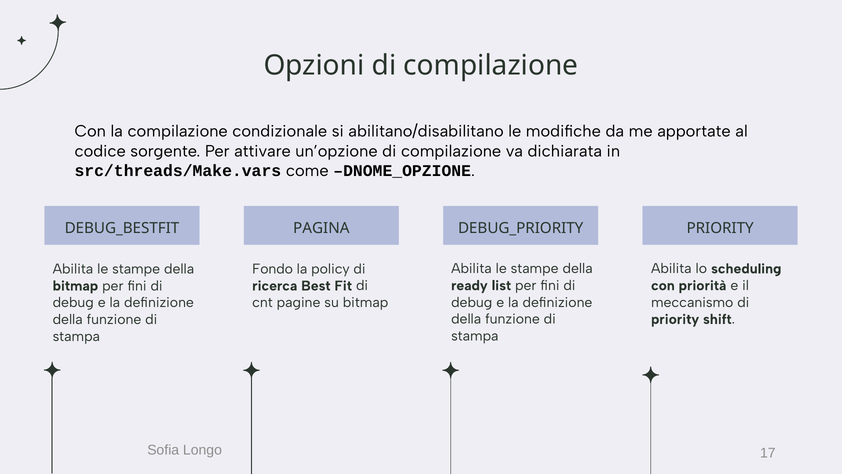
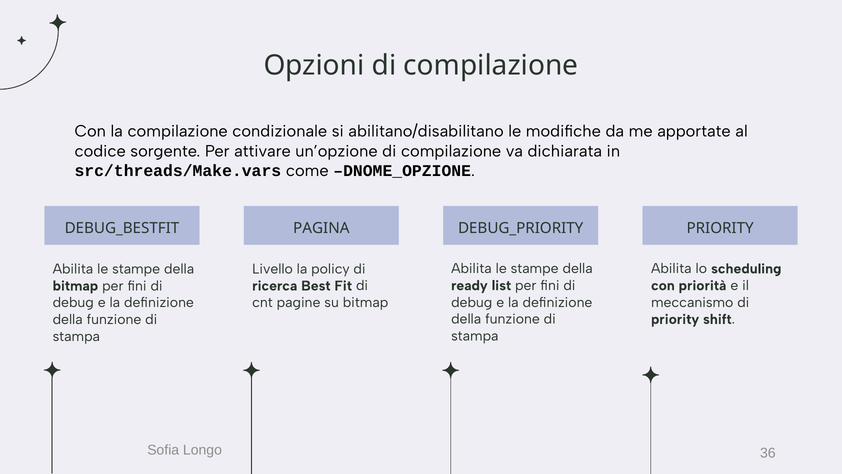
Fondo: Fondo -> Livello (273, 269)
17: 17 -> 36 (768, 453)
